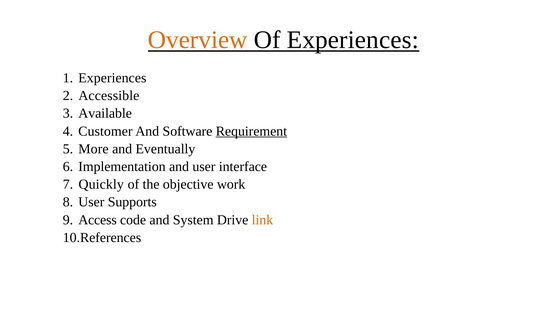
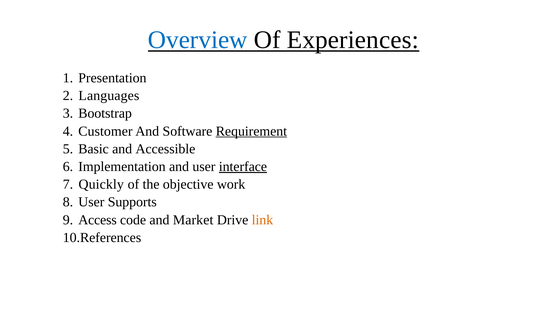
Overview colour: orange -> blue (198, 40)
Experiences: Experiences -> Presentation (112, 78)
Accessible: Accessible -> Languages (109, 96)
Available: Available -> Bootstrap (105, 114)
More: More -> Basic (94, 149)
Eventually: Eventually -> Accessible (165, 149)
interface underline: none -> present (243, 167)
System: System -> Market (193, 220)
